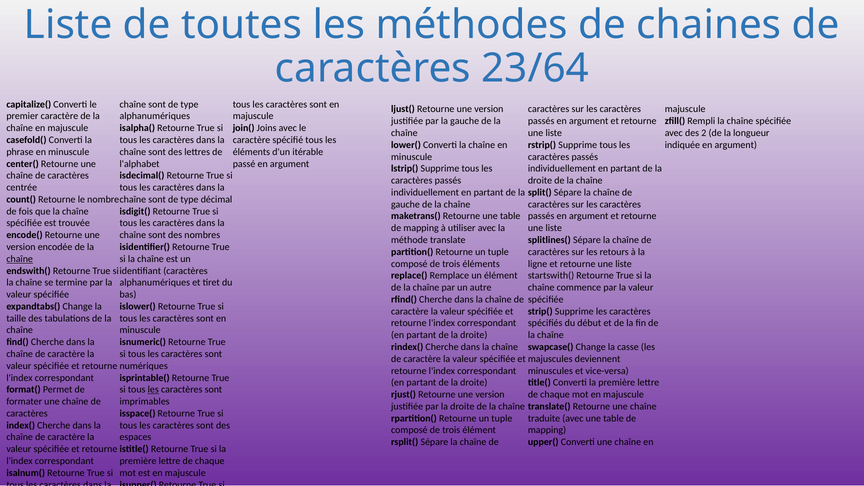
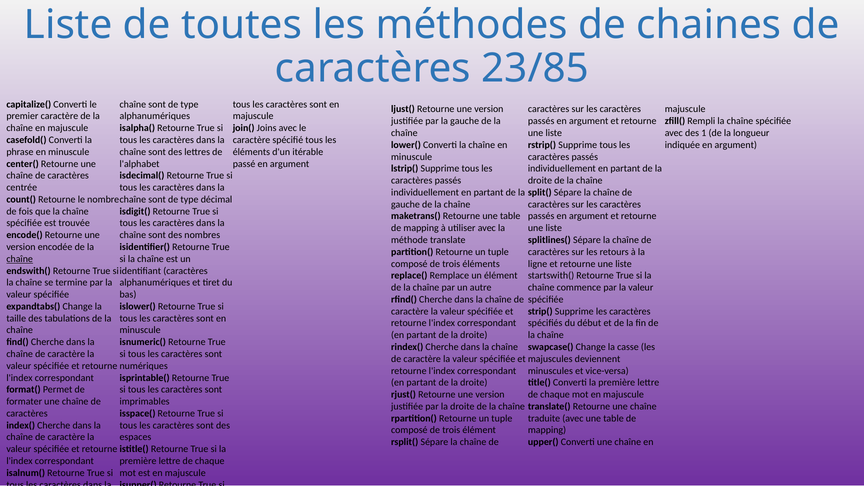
23/64: 23/64 -> 23/85 (535, 69)
2: 2 -> 1 (704, 133)
les underline: present -> none (153, 390)
